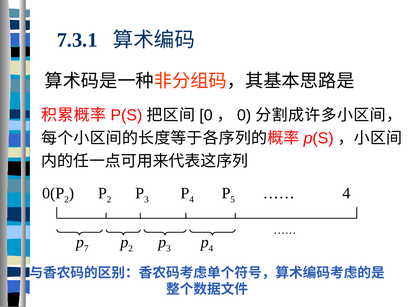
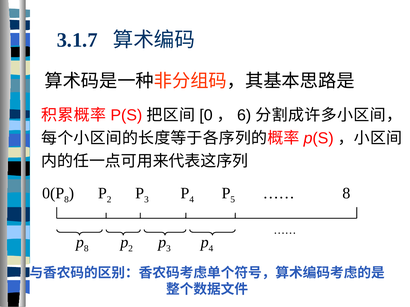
7.3.1: 7.3.1 -> 3.1.7 (77, 40)
0: 0 -> 6 (244, 115)
2: 2 -> 8 (67, 200)
4: 4 -> 8 (346, 193)
7: 7 -> 8 (86, 249)
